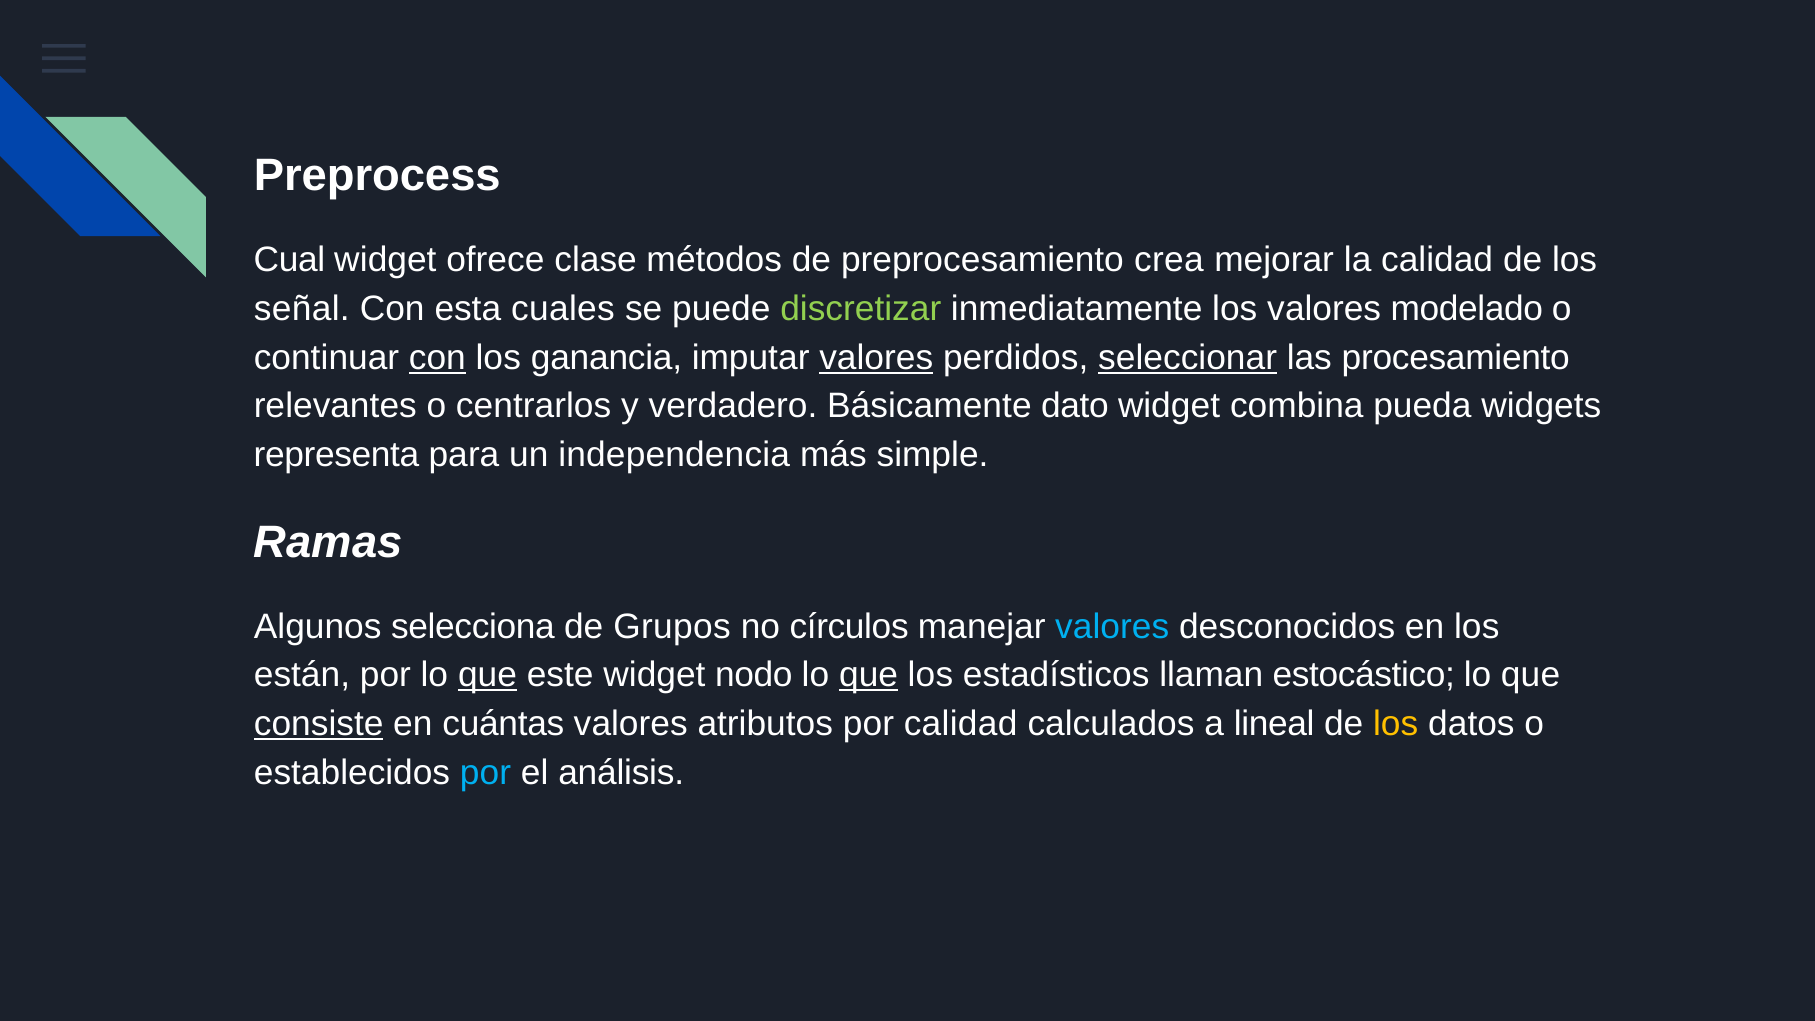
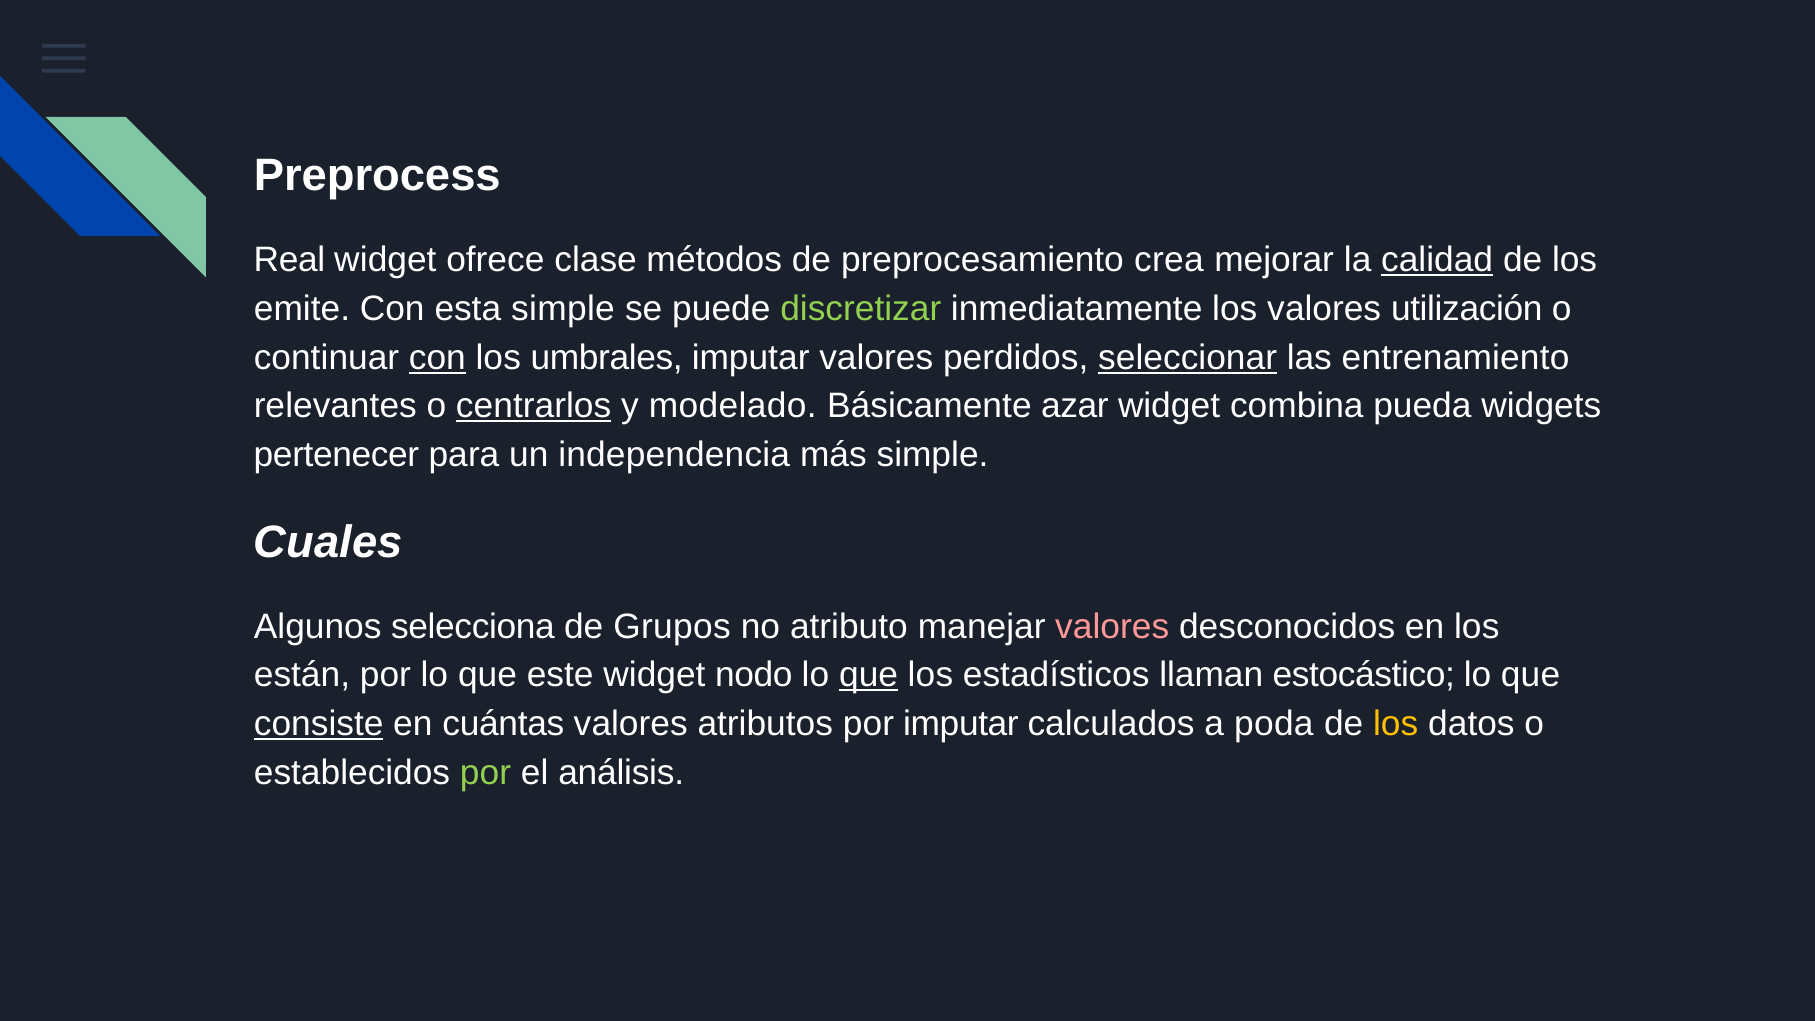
Cual: Cual -> Real (289, 260)
calidad underline: none -> present (1437, 260)
señal: señal -> emite (302, 309)
esta cuales: cuales -> simple (563, 309)
modelado: modelado -> utilización (1467, 309)
ganancia: ganancia -> umbrales (607, 357)
valores underline: present -> none (876, 357)
procesamiento: procesamiento -> entrenamiento (1456, 357)
centrarlos underline: none -> present (534, 406)
verdadero: verdadero -> modelado (733, 406)
dato: dato -> azar (1075, 406)
representa: representa -> pertenecer (336, 455)
Ramas: Ramas -> Cuales (328, 542)
círculos: círculos -> atributo (849, 627)
valores colour: light blue -> pink (1112, 627)
que underline: present -> none (487, 675)
por calidad: calidad -> imputar (961, 724)
lineal: lineal -> poda (1274, 724)
por colour: light blue -> light green (486, 773)
